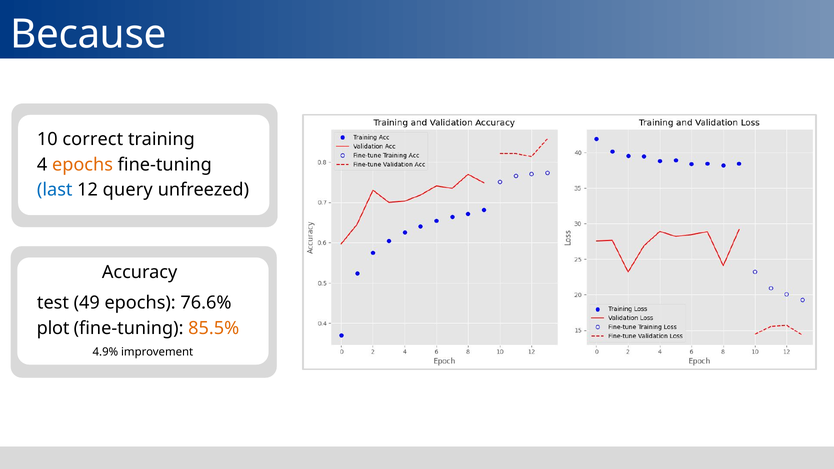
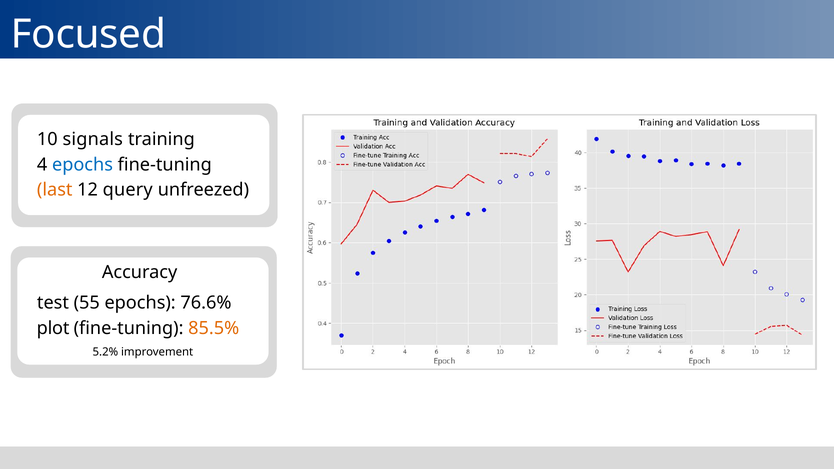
Because: Because -> Focused (88, 35)
correct: correct -> signals (93, 139)
epochs colour: orange -> blue (83, 165)
last colour: blue -> orange (55, 190)
49: 49 -> 55 (87, 303)
4.9%: 4.9% -> 5.2% (105, 352)
